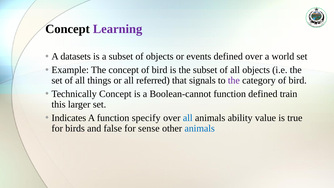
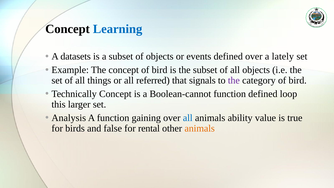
Learning colour: purple -> blue (118, 29)
world: world -> lately (283, 56)
train: train -> loop (288, 94)
Indicates: Indicates -> Analysis (69, 118)
specify: specify -> gaining (146, 118)
sense: sense -> rental (149, 128)
animals colour: blue -> orange (200, 128)
